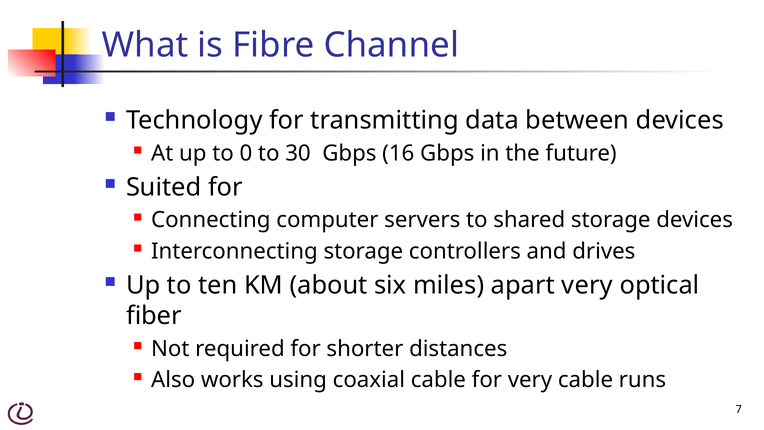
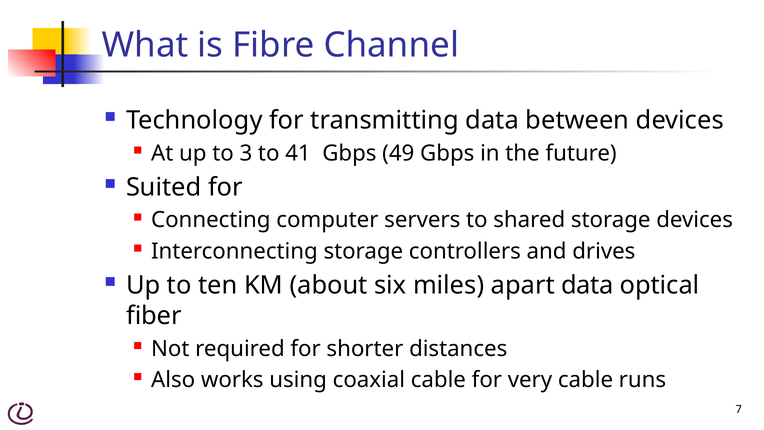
0: 0 -> 3 (246, 153)
30: 30 -> 41 (298, 153)
16: 16 -> 49 (398, 153)
apart very: very -> data (587, 285)
